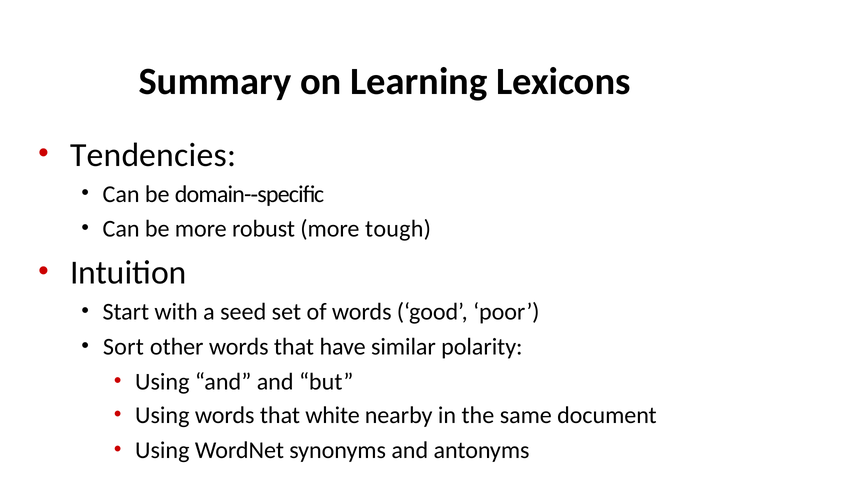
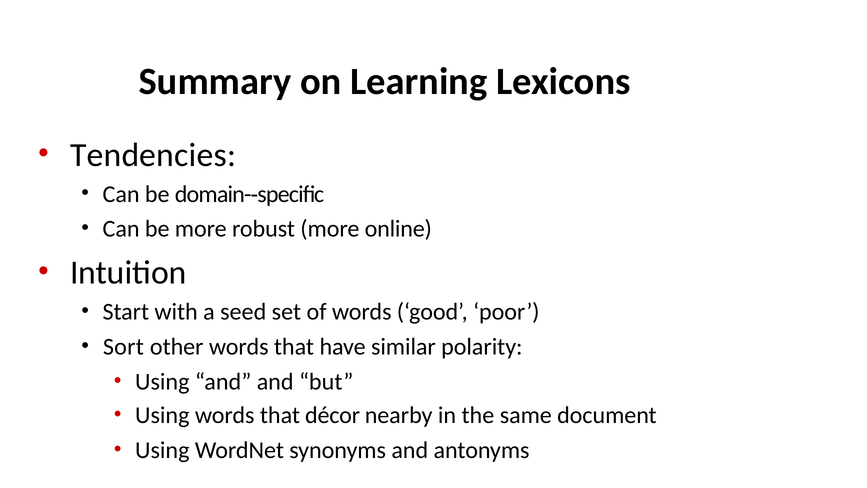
tough: tough -> online (398, 229)
white: white -> décor (333, 416)
